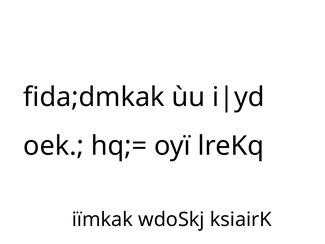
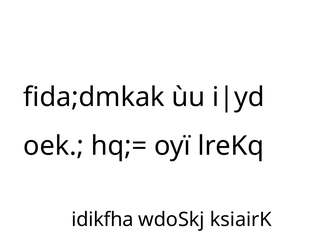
iïmkak: iïmkak -> idikfha (102, 219)
